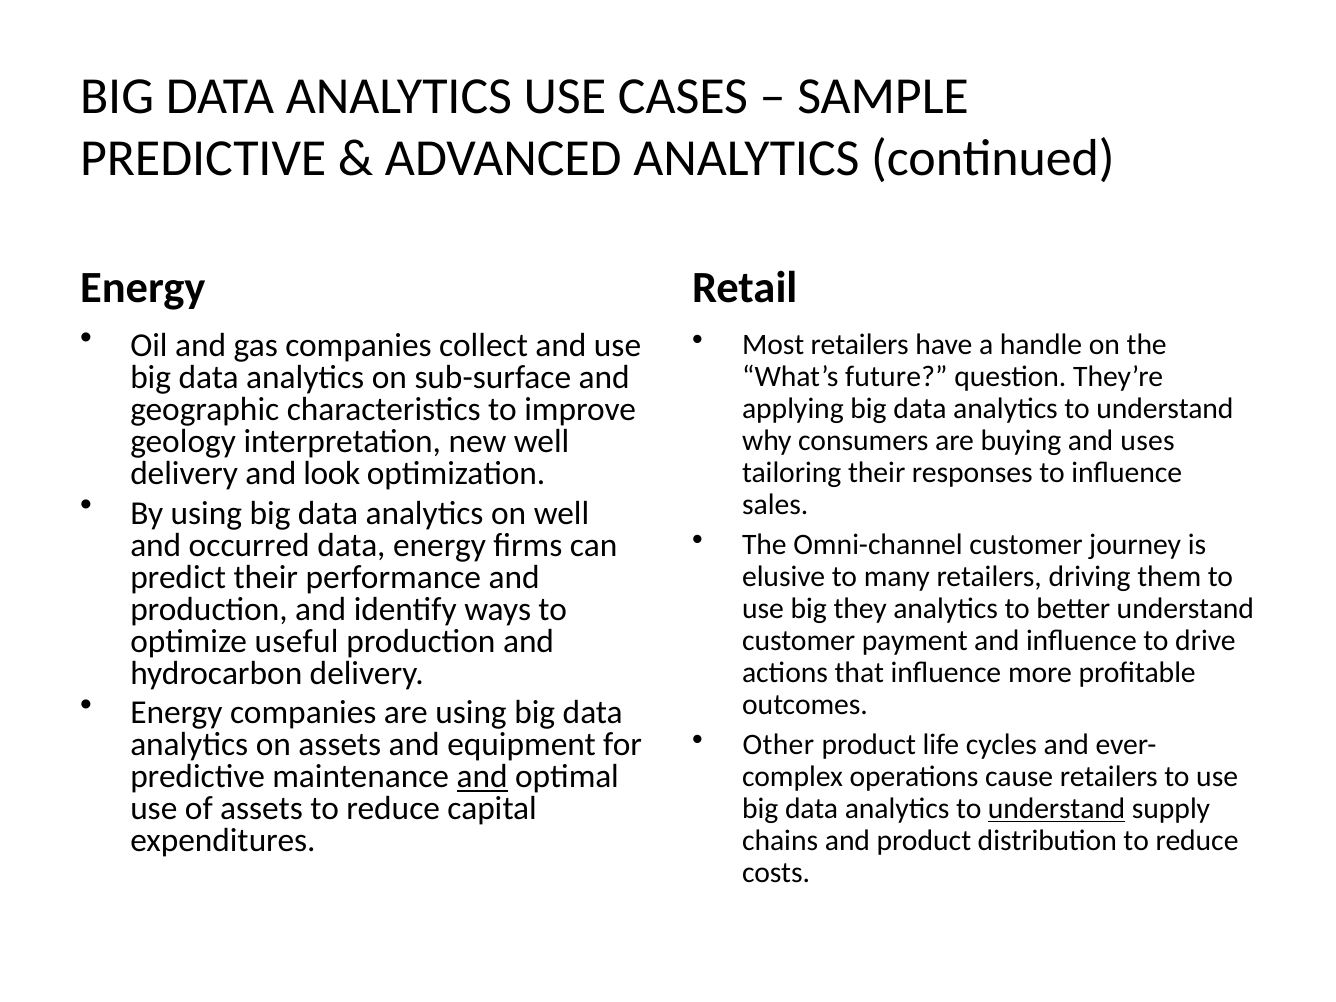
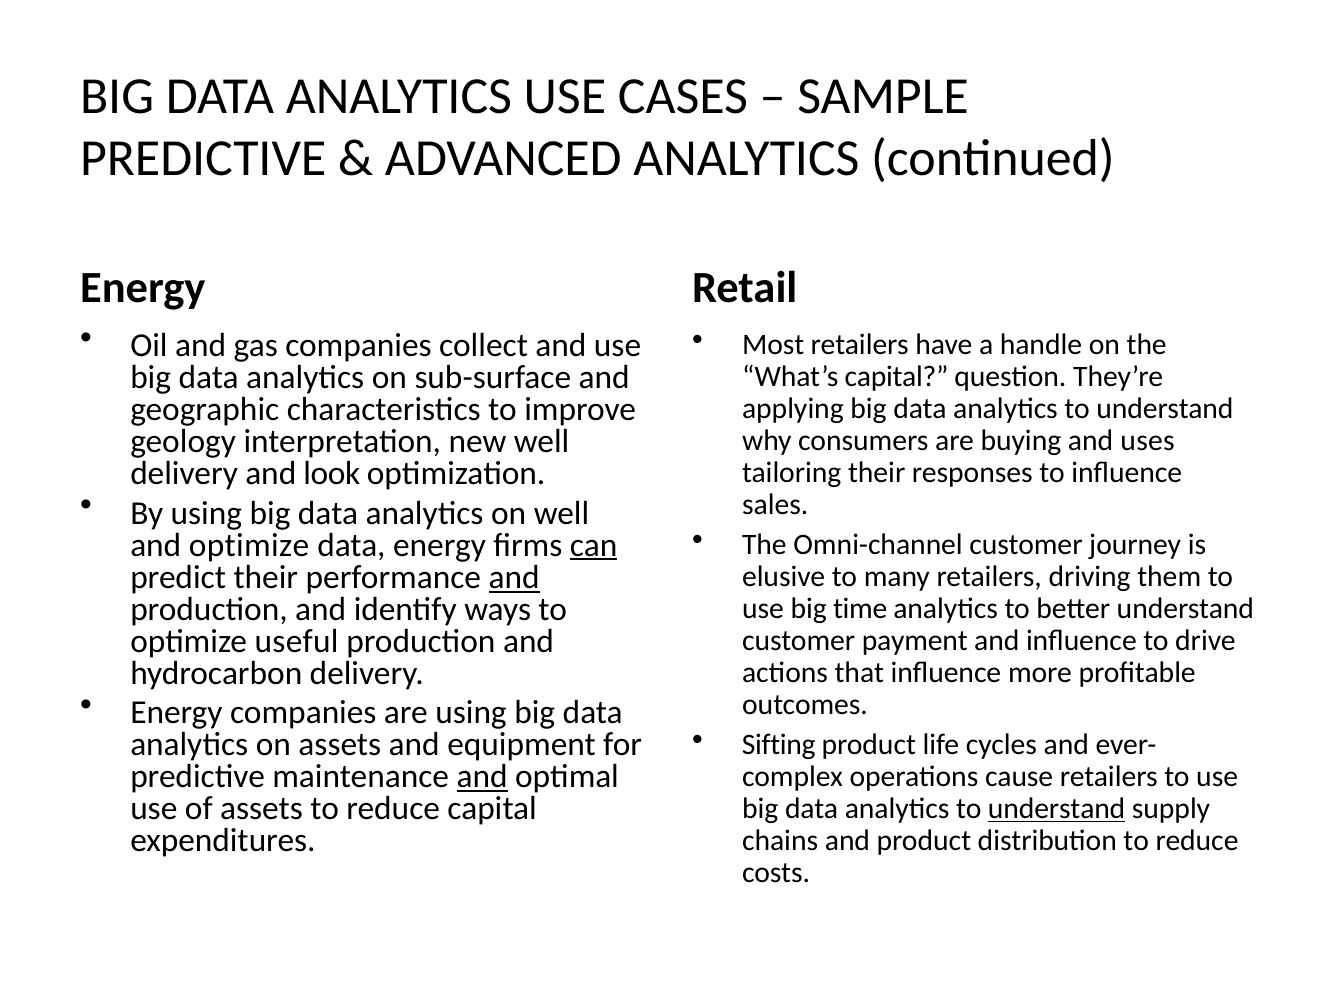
What’s future: future -> capital (897, 376)
and occurred: occurred -> optimize (249, 545)
can underline: none -> present (594, 545)
and underline: none -> present (514, 577)
they: they -> time (860, 609)
Other: Other -> Sifting (779, 745)
